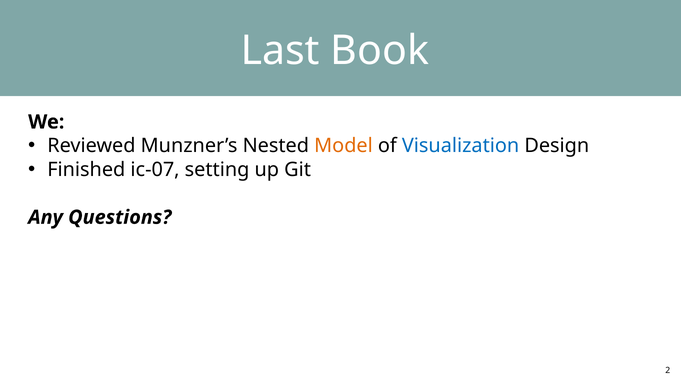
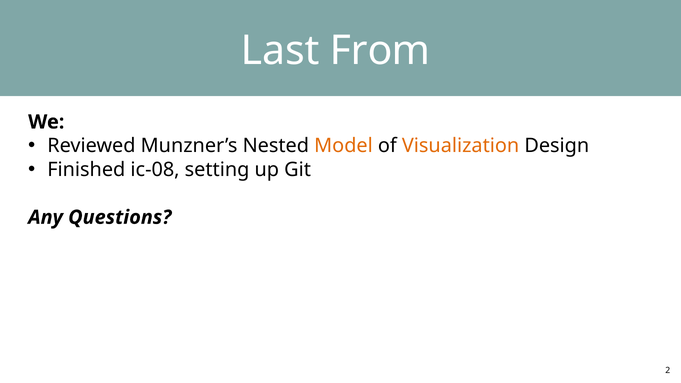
Book: Book -> From (380, 51)
Visualization colour: blue -> orange (461, 146)
ic-07: ic-07 -> ic-08 (155, 170)
